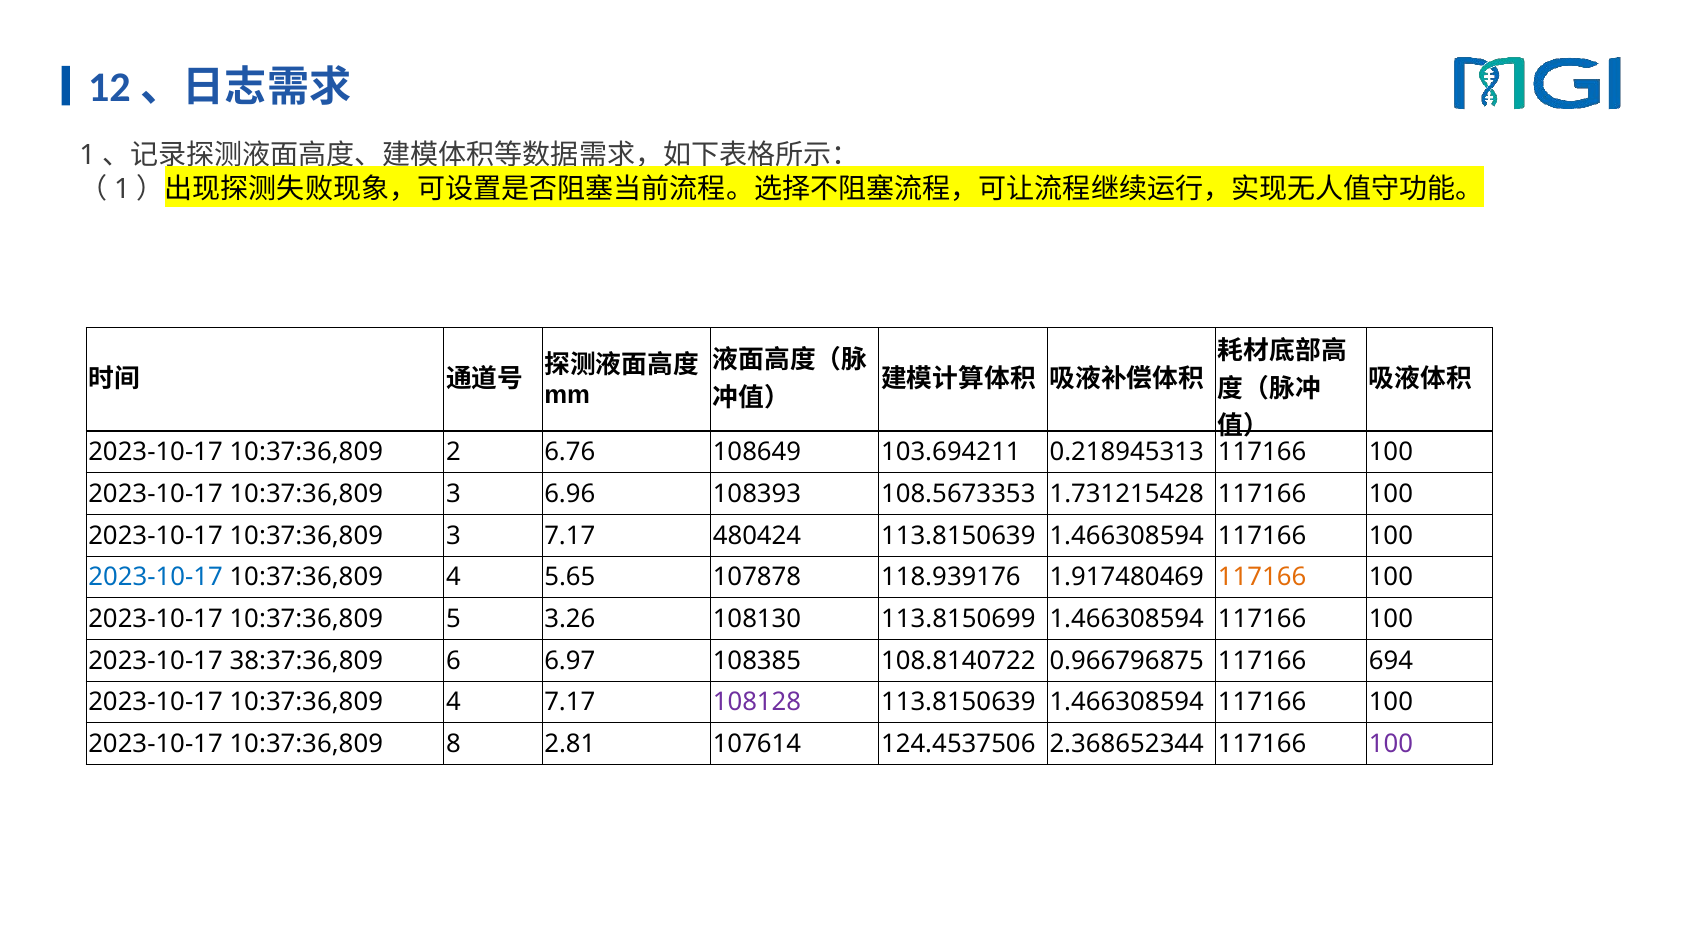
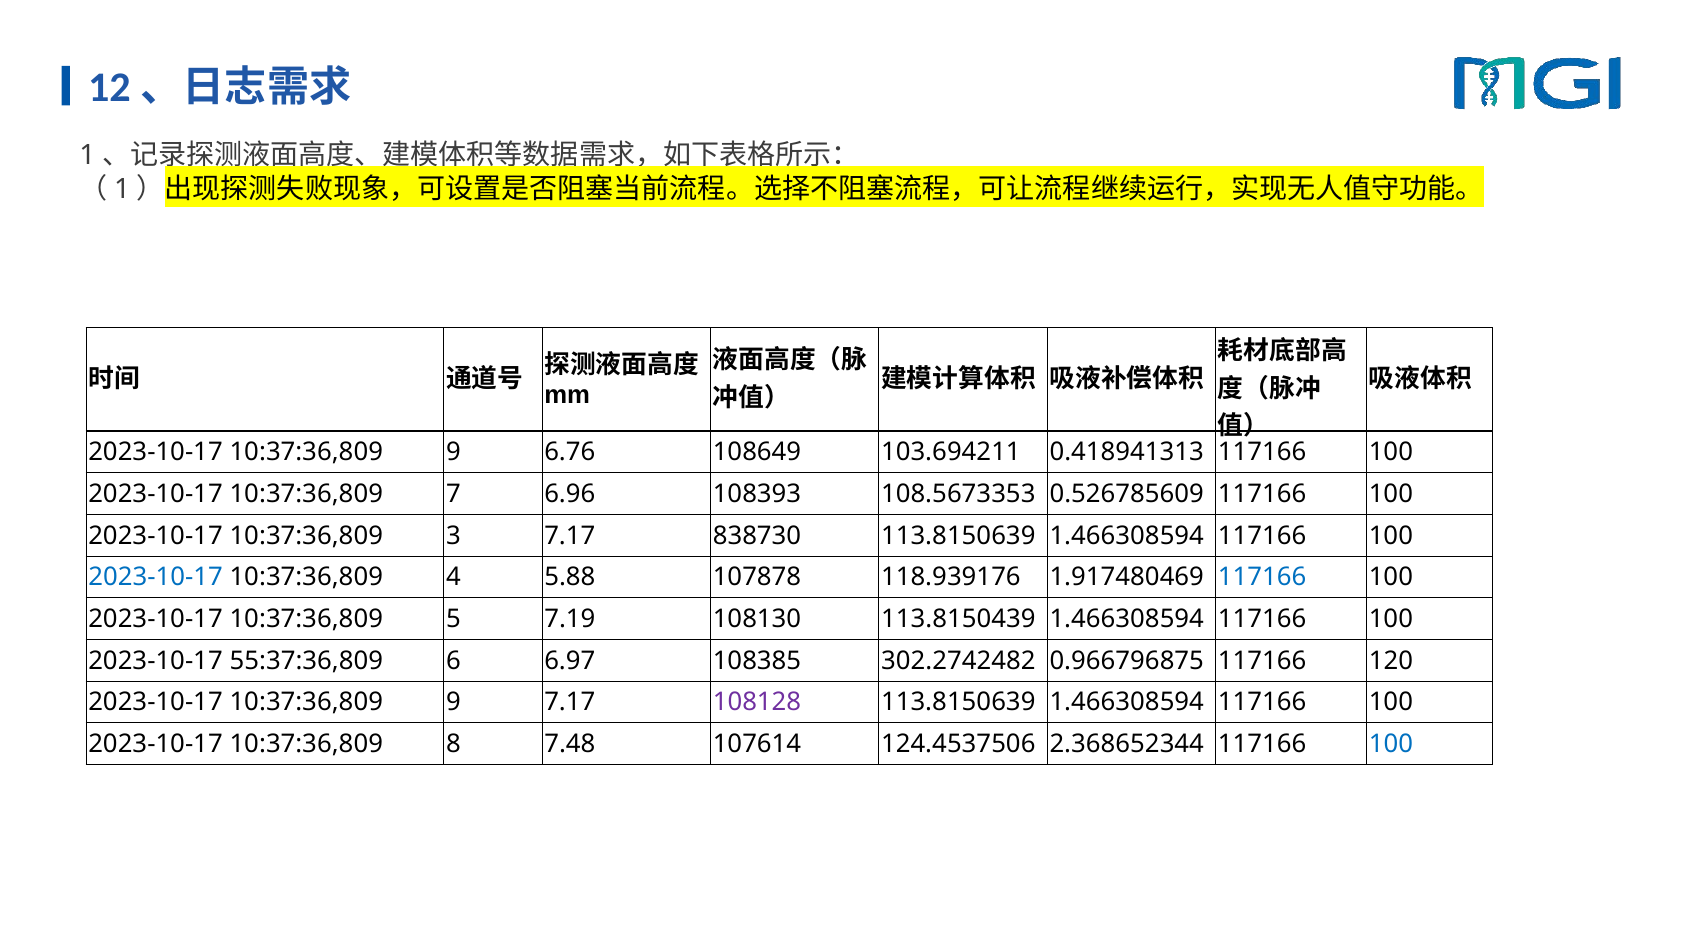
2: 2 -> 9 (454, 452)
0.218945313: 0.218945313 -> 0.418941313 (1127, 452)
3: 3 -> 7 (454, 494)
1.731215428: 1.731215428 -> 0.526785609 (1127, 494)
480424: 480424 -> 838730 (757, 536)
5.65: 5.65 -> 5.88 (570, 578)
117166 colour: orange -> blue (1262, 578)
3.26: 3.26 -> 7.19 (570, 619)
113.8150699: 113.8150699 -> 113.8150439 (958, 619)
38:37:36,809: 38:37:36,809 -> 55:37:36,809 (306, 661)
108.8140722: 108.8140722 -> 302.2742482 (958, 661)
694: 694 -> 120 (1391, 661)
4: 4 -> 9 (454, 703)
2.81: 2.81 -> 7.48 (570, 744)
100 colour: purple -> blue (1391, 744)
